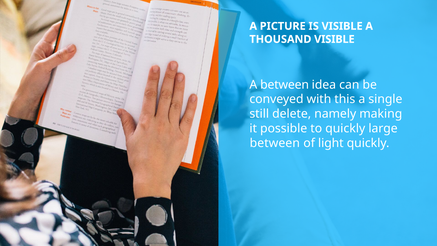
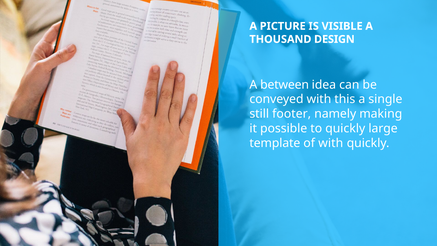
THOUSAND VISIBLE: VISIBLE -> DESIGN (334, 39)
delete: delete -> footer (292, 114)
between: between -> template (275, 143)
of light: light -> with (331, 143)
